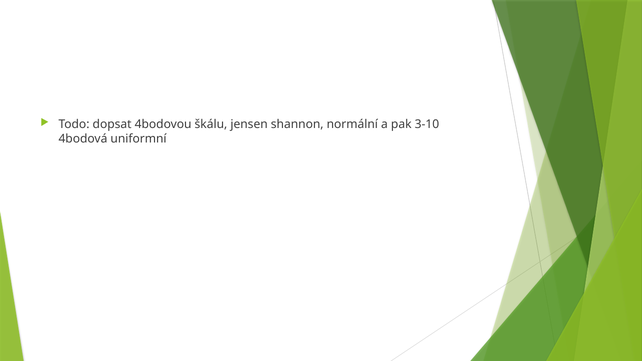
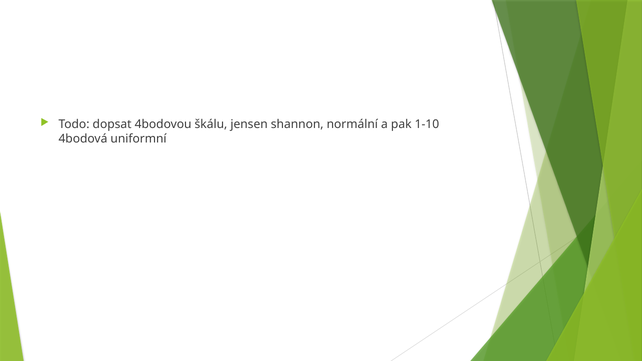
3-10: 3-10 -> 1-10 (427, 124)
